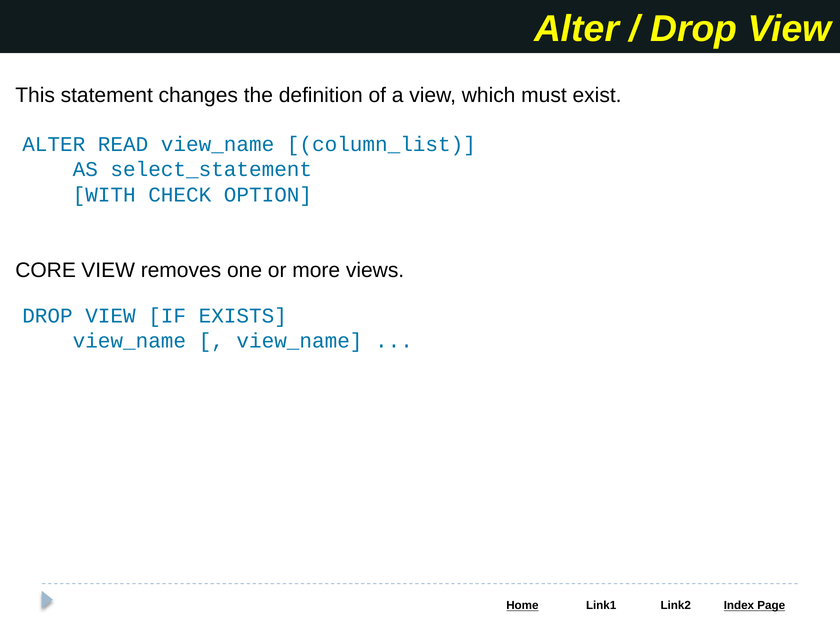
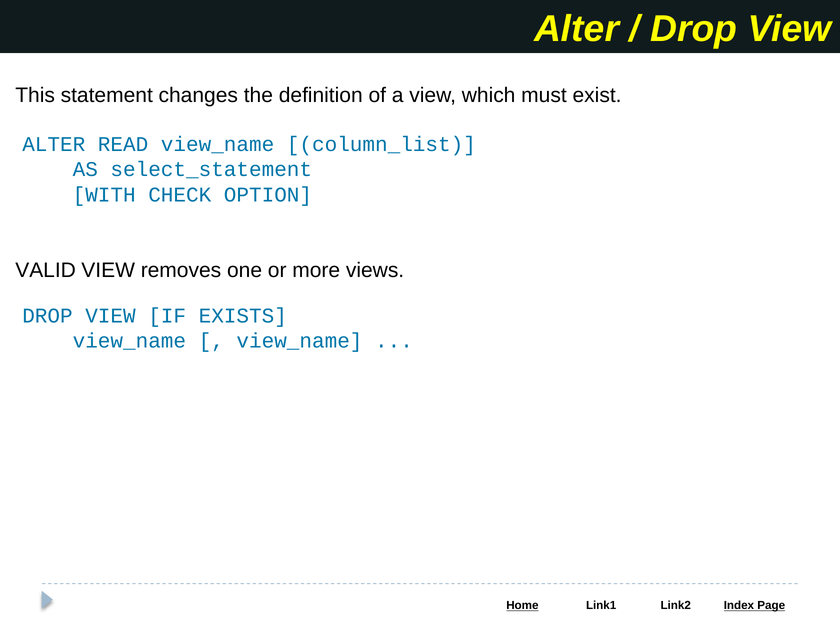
CORE: CORE -> VALID (46, 270)
